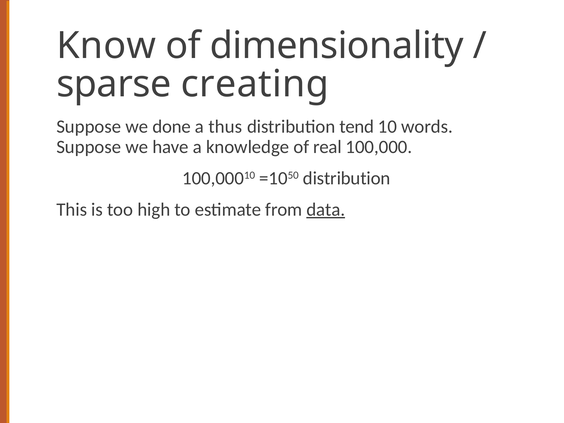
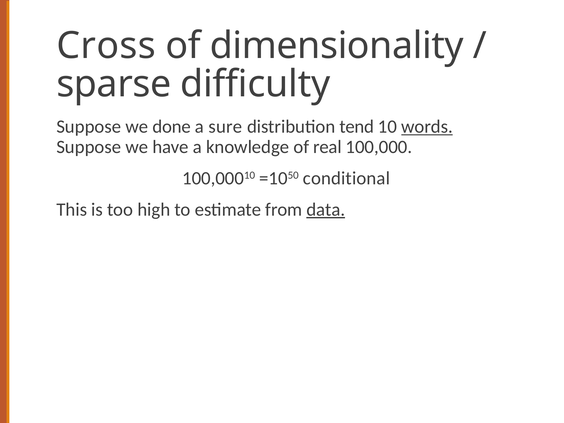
Know: Know -> Cross (106, 46)
creating: creating -> difficulty (255, 84)
thus: thus -> sure (225, 127)
words underline: none -> present (427, 127)
=1050 distribution: distribution -> conditional (347, 178)
